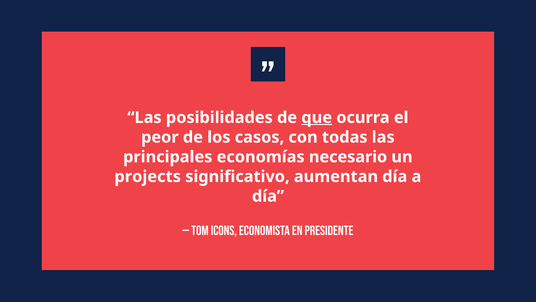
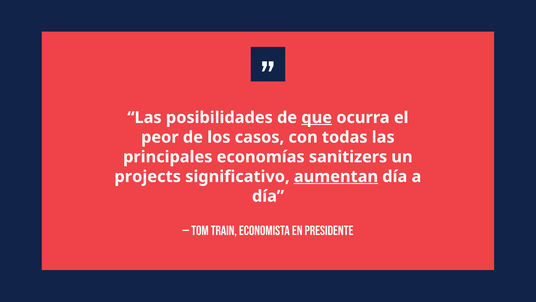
necesario: necesario -> sanitizers (348, 157)
aumentan underline: none -> present (336, 176)
Icons: Icons -> Train (224, 230)
